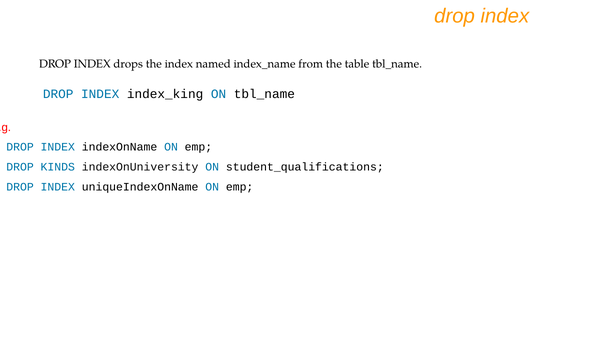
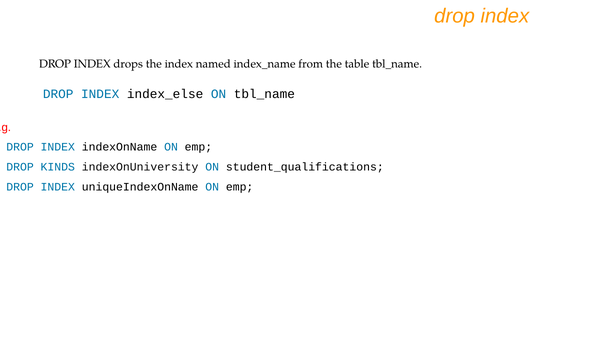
index_king: index_king -> index_else (165, 94)
